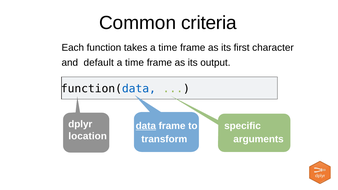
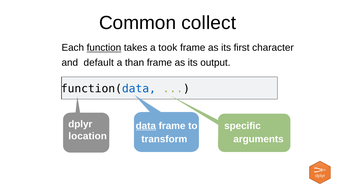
criteria: criteria -> collect (209, 23)
function underline: none -> present (104, 48)
takes a time: time -> took (168, 48)
time: time -> than (135, 63)
